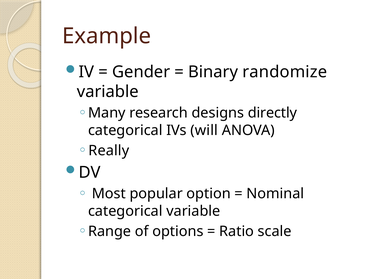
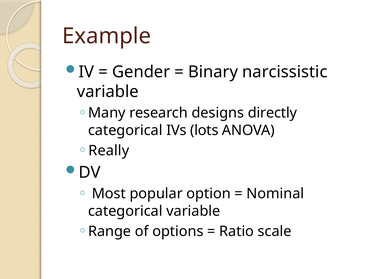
randomize: randomize -> narcissistic (285, 72)
will: will -> lots (204, 130)
